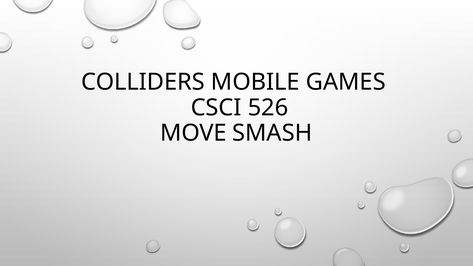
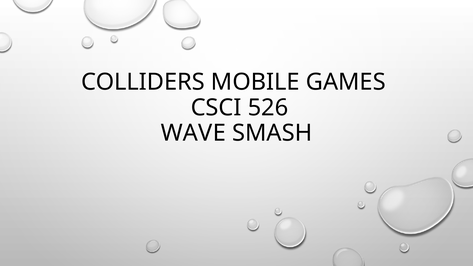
MOVE: MOVE -> WAVE (193, 133)
